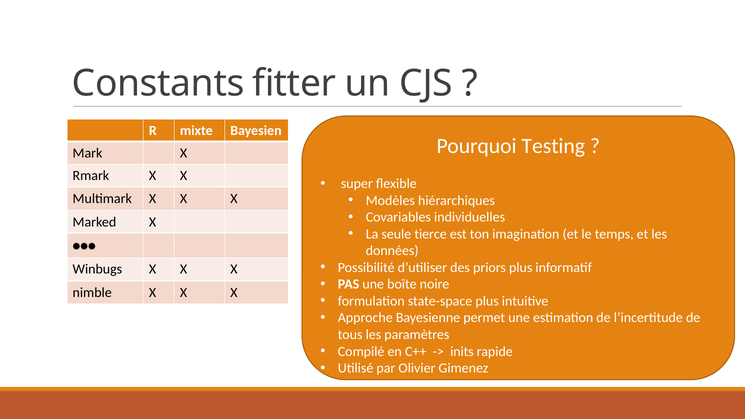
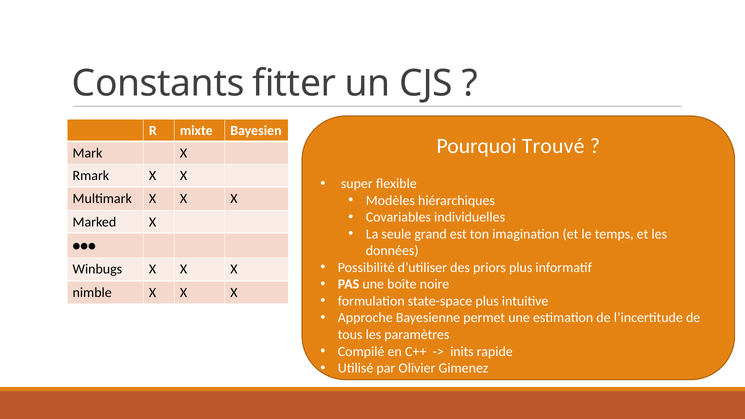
Testing: Testing -> Trouvé (553, 146)
tierce: tierce -> grand (431, 234)
